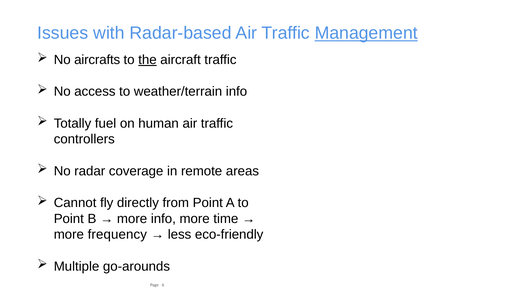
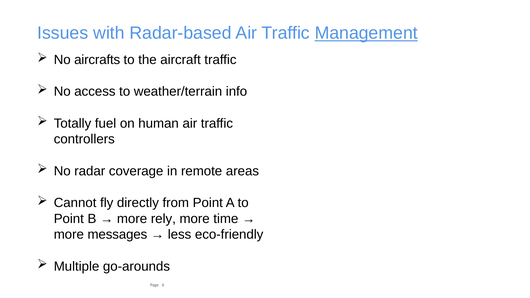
the underline: present -> none (147, 60)
more info: info -> rely (163, 219)
frequency: frequency -> messages (117, 235)
